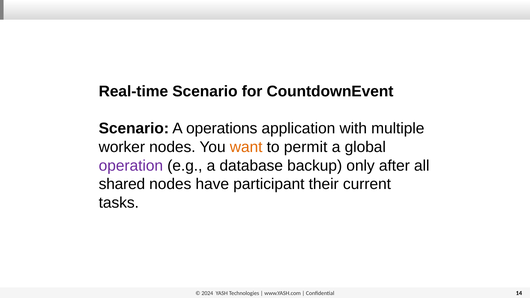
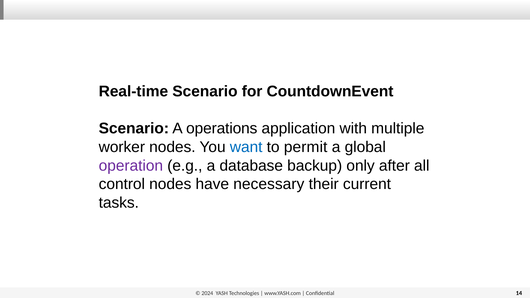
want colour: orange -> blue (246, 147)
shared: shared -> control (122, 184)
participant: participant -> necessary (269, 184)
